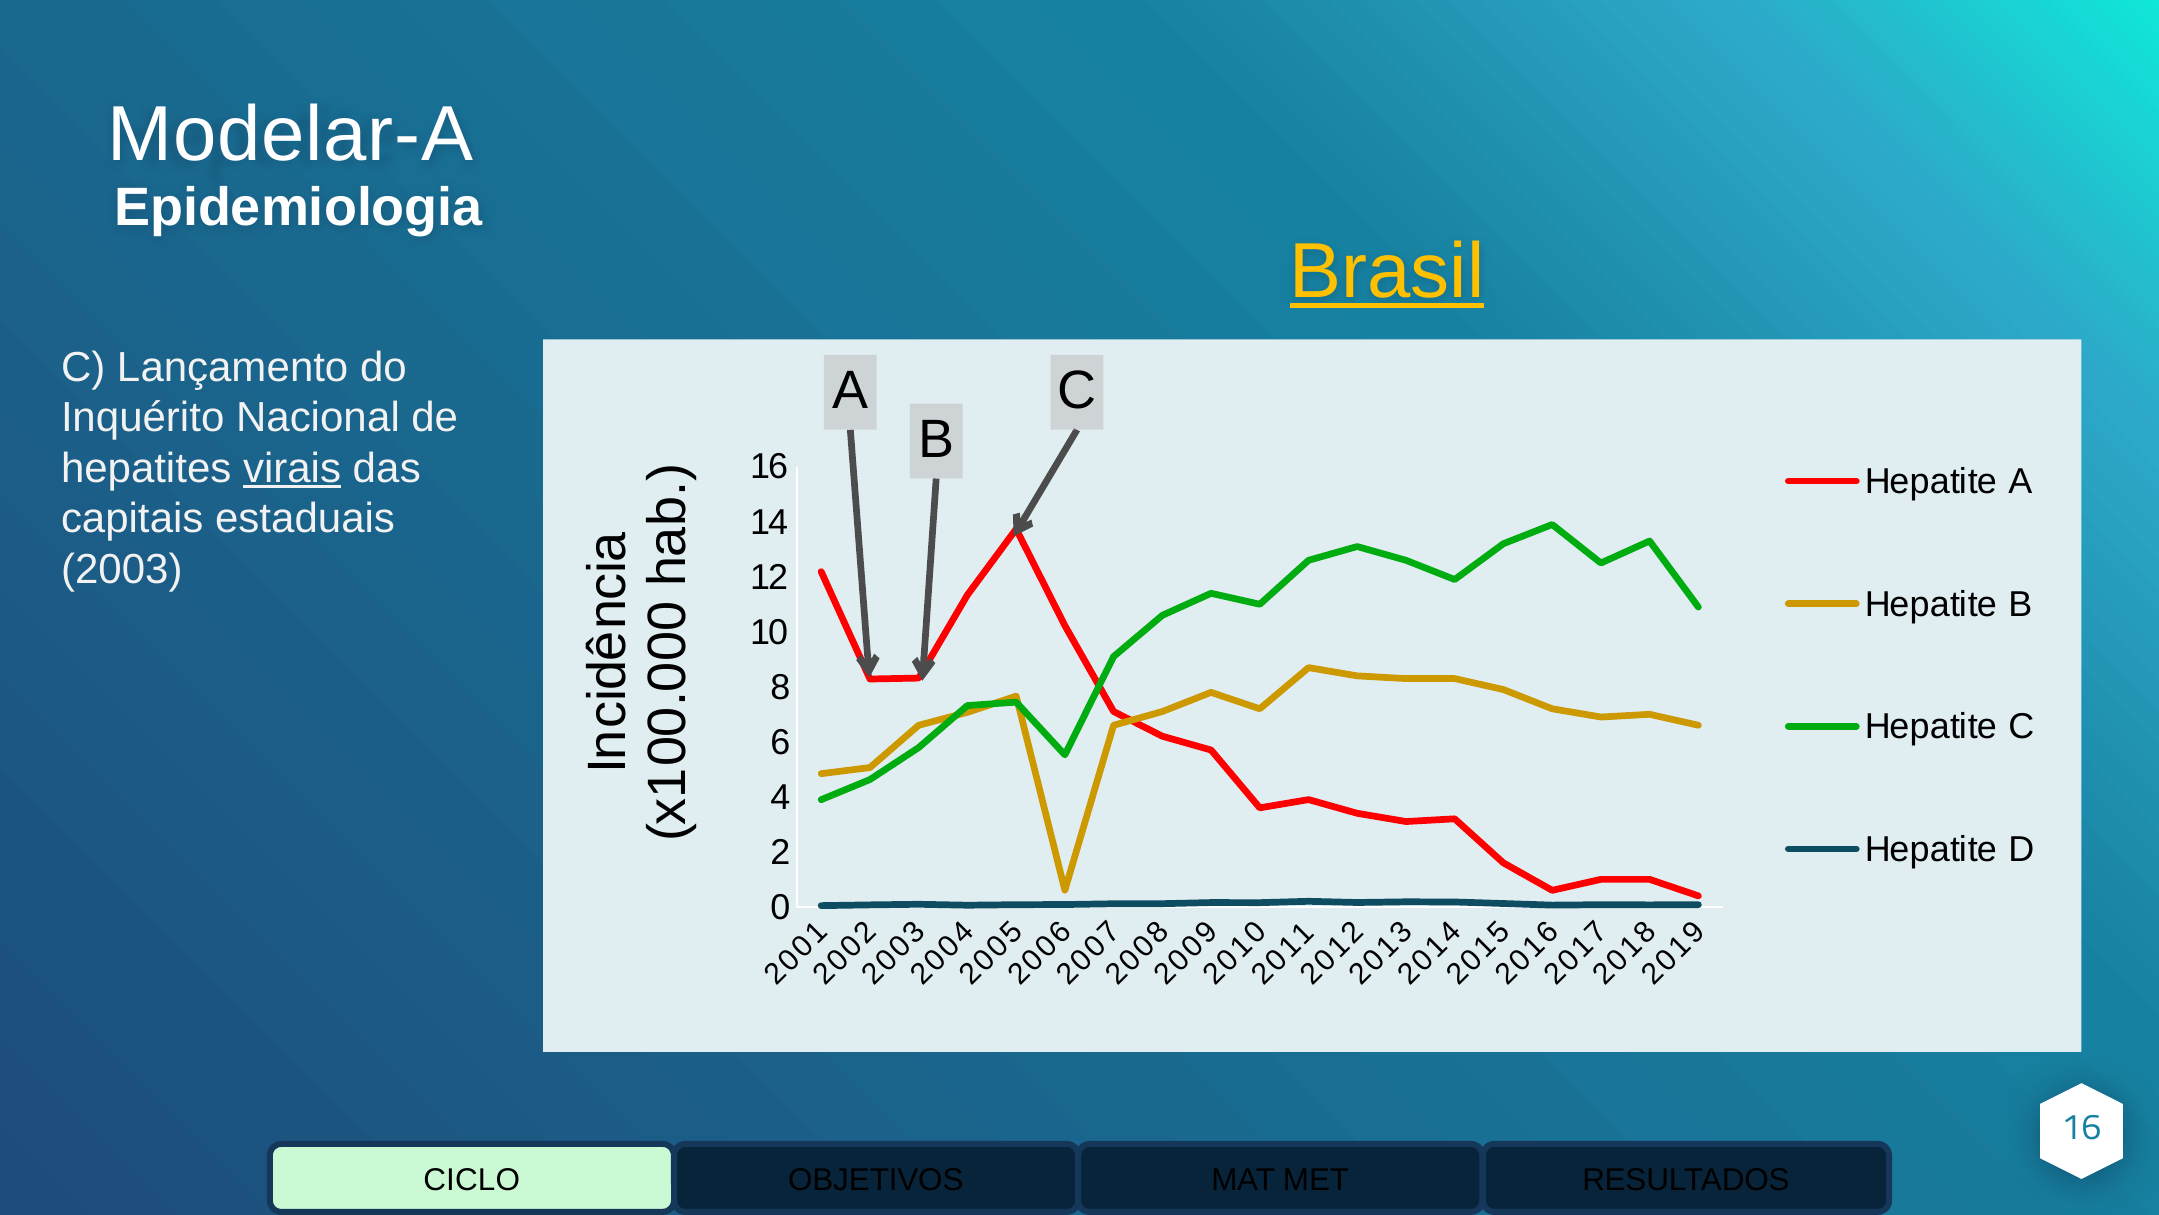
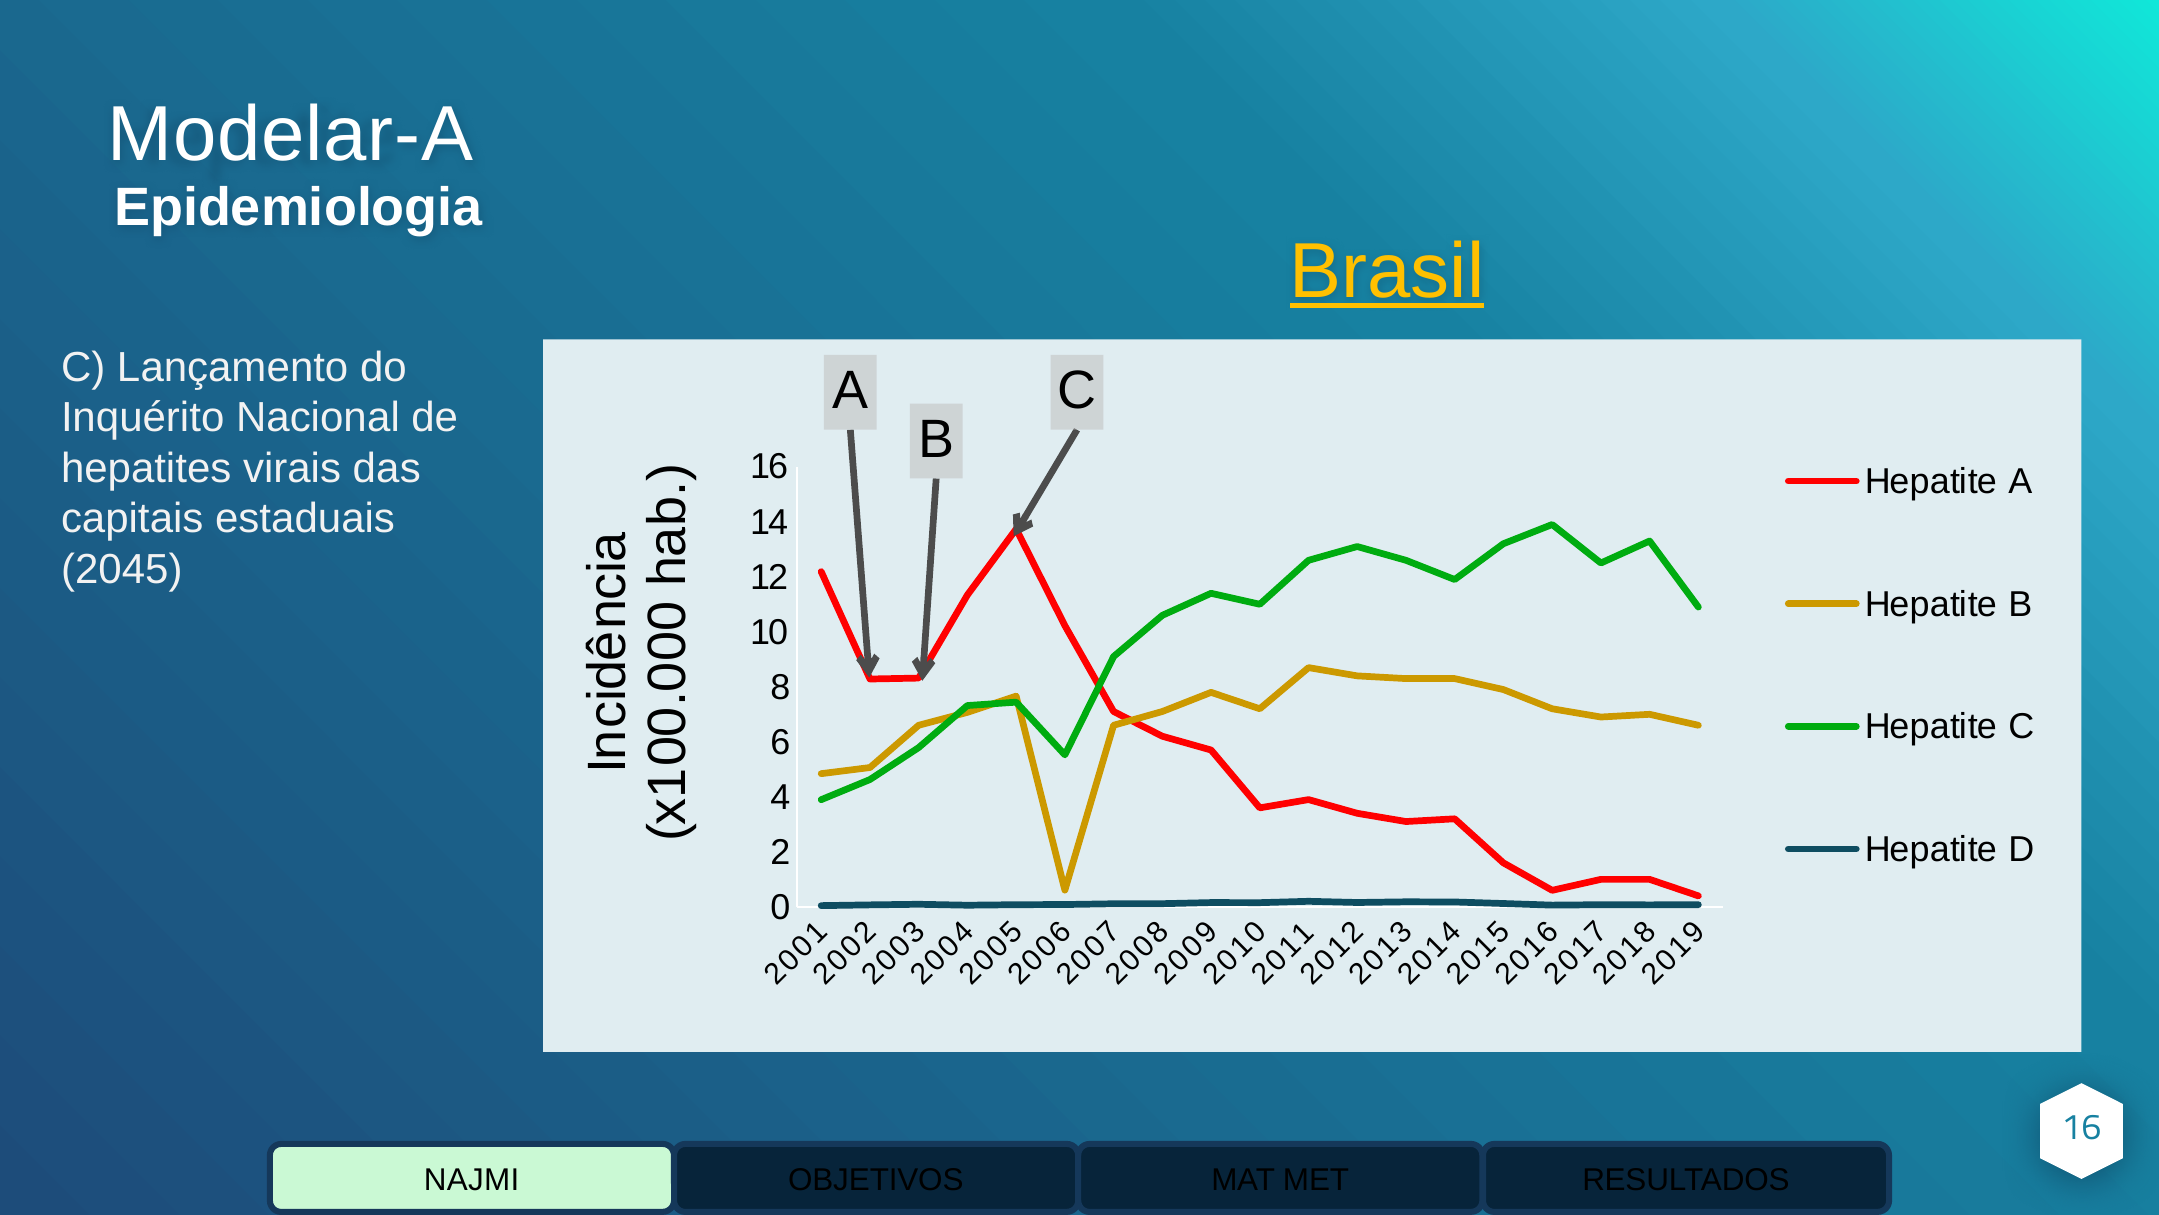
virais underline: present -> none (292, 468)
2003: 2003 -> 2045 (122, 569)
CICLO: CICLO -> NAJMI (472, 1180)
